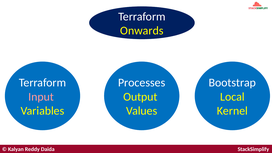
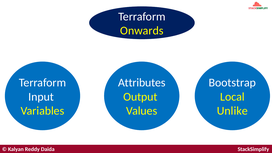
Processes: Processes -> Attributes (142, 83)
Input colour: pink -> white (41, 97)
Kernel: Kernel -> Unlike (232, 111)
